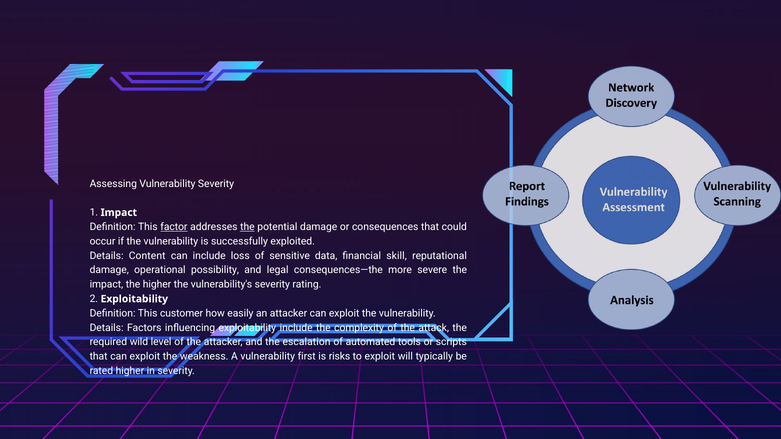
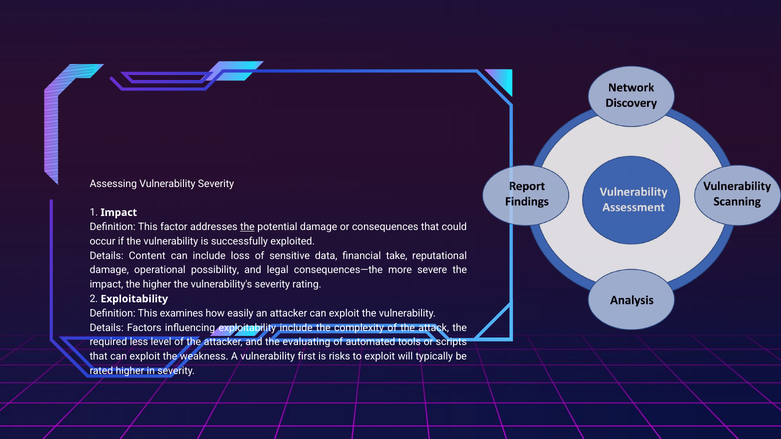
factor underline: present -> none (174, 227)
skill: skill -> take (397, 256)
customer: customer -> examines (182, 313)
wild: wild -> less (139, 342)
escalation: escalation -> evaluating (307, 342)
